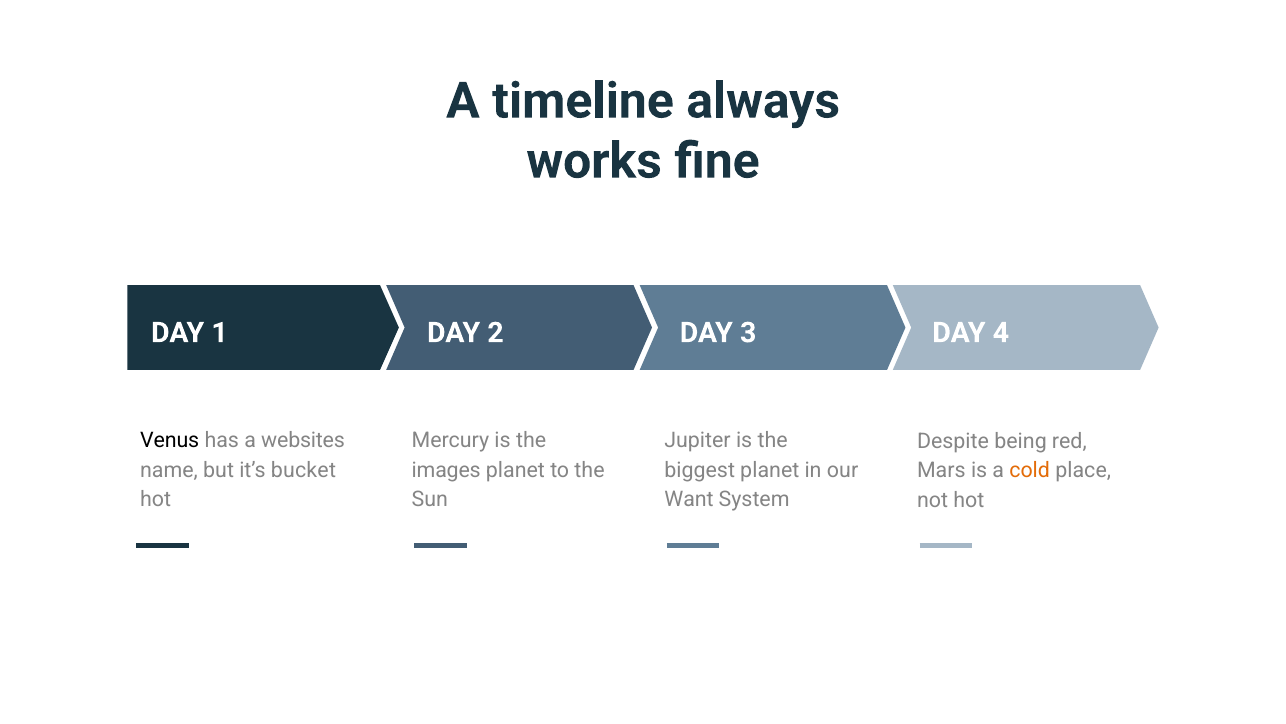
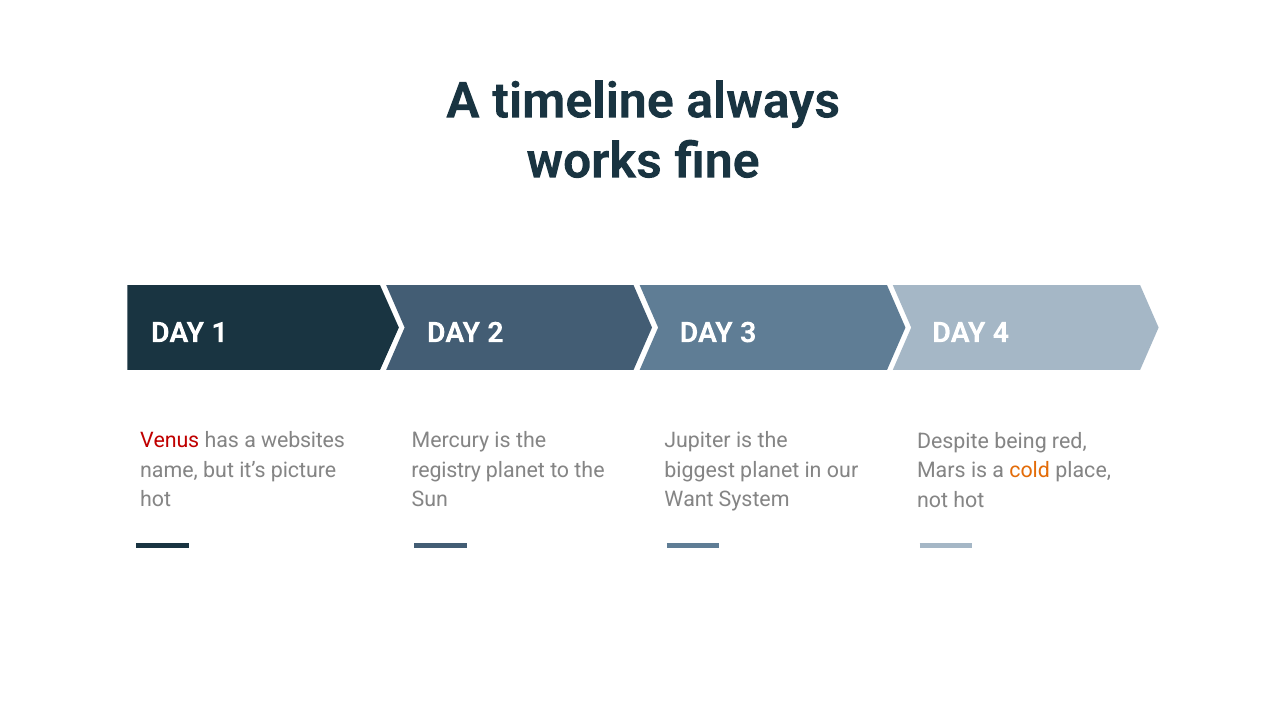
Venus colour: black -> red (170, 440)
bucket: bucket -> picture (304, 470)
images: images -> registry (446, 470)
